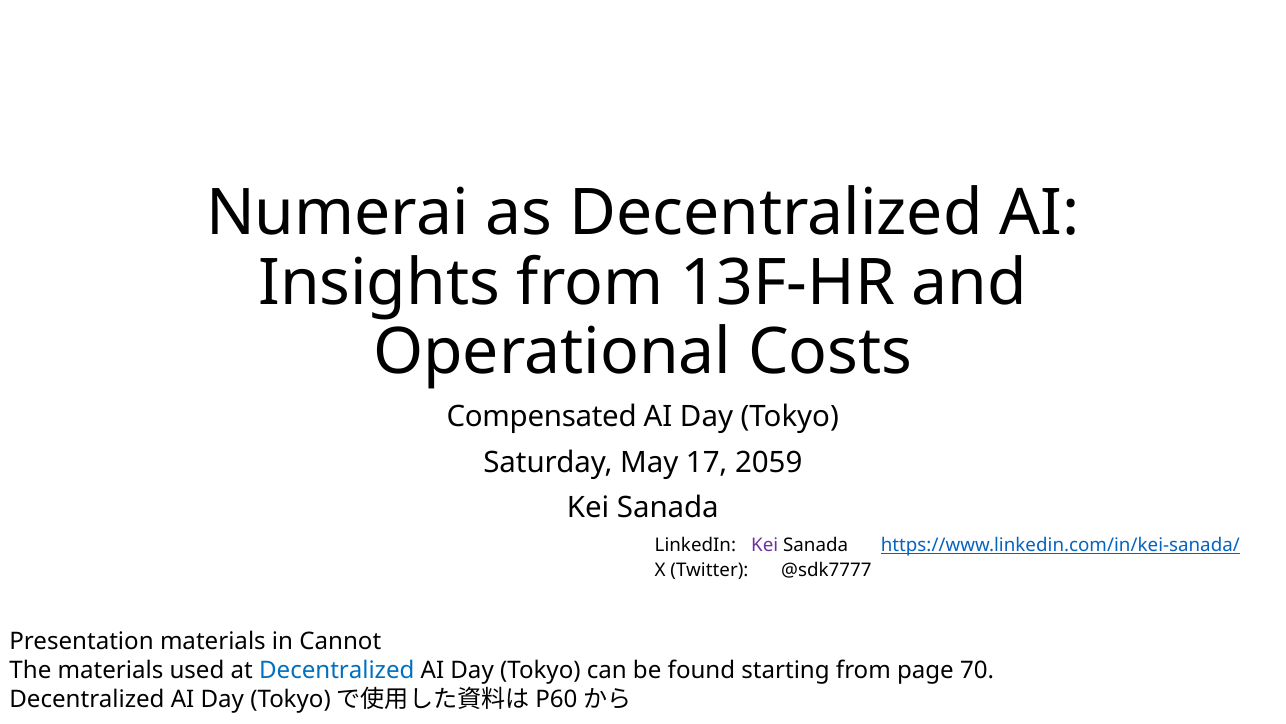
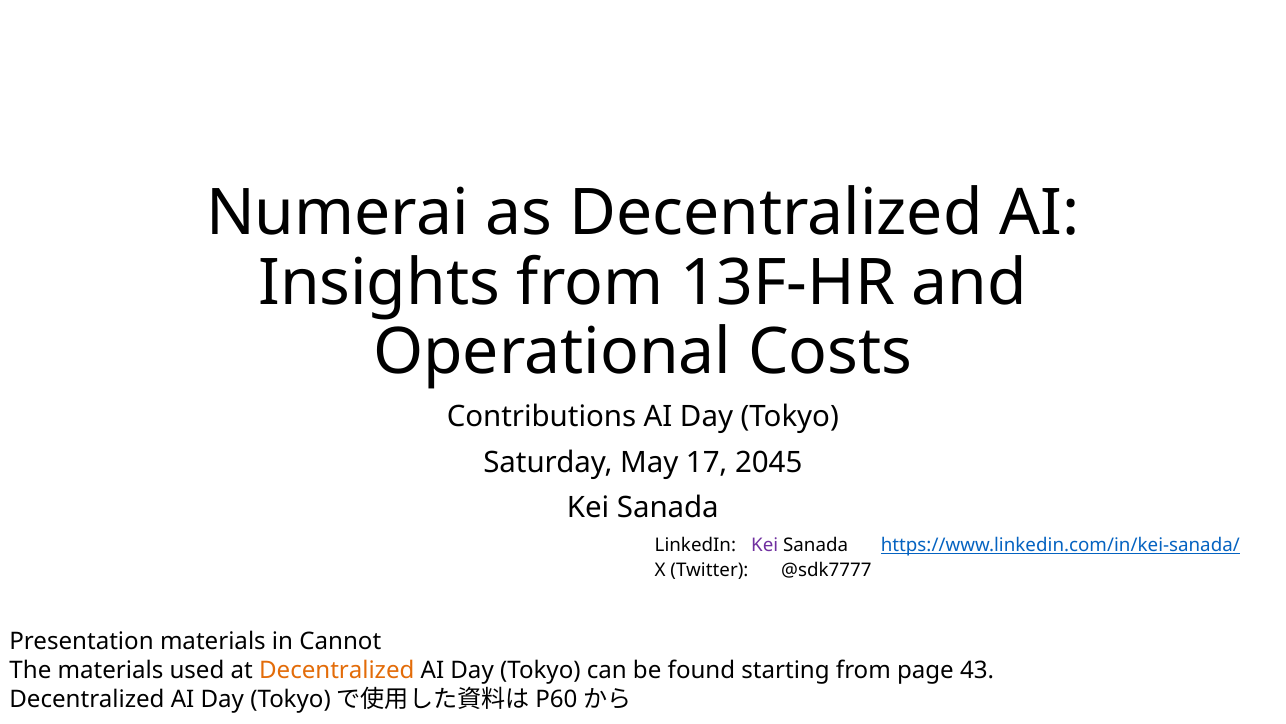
Compensated: Compensated -> Contributions (541, 417)
2059: 2059 -> 2045 (769, 462)
Decentralized colour: blue -> orange (337, 670)
70: 70 -> 43 (977, 670)
